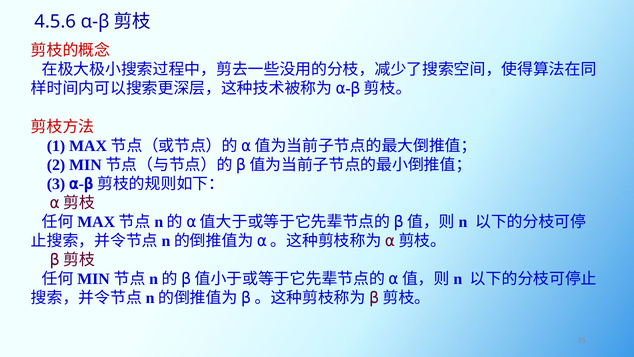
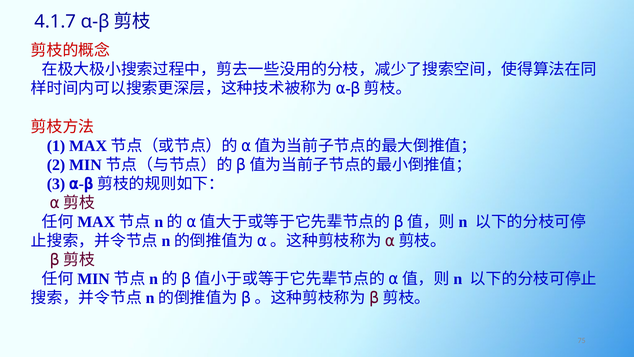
4.5.6: 4.5.6 -> 4.1.7 (55, 21)
